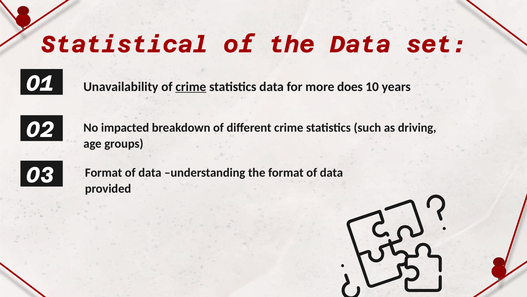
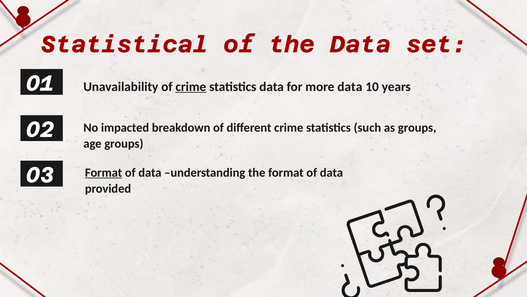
more does: does -> data (350, 87)
as driving: driving -> groups (417, 127)
Format underline: none -> present (104, 172)
